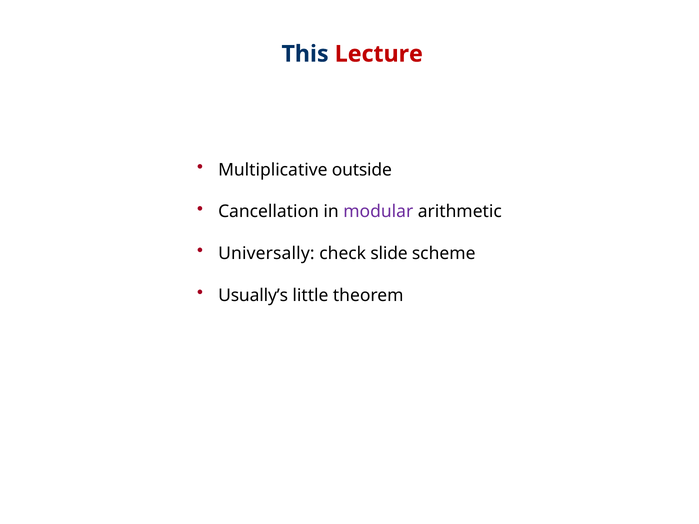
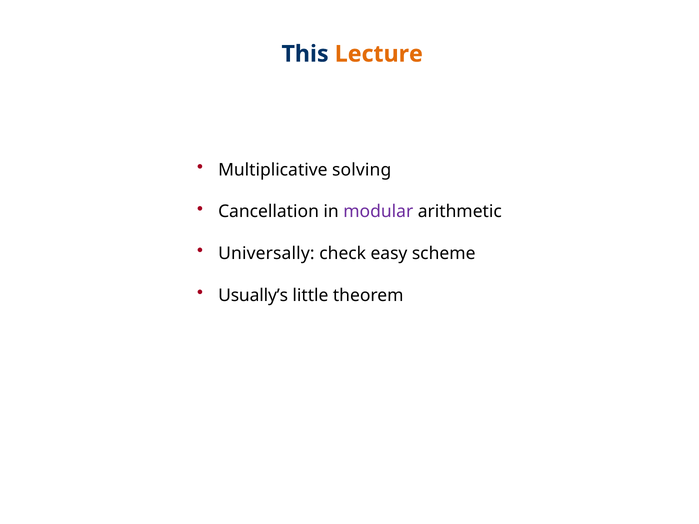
Lecture colour: red -> orange (379, 54)
outside: outside -> solving (362, 170)
slide: slide -> easy (389, 254)
